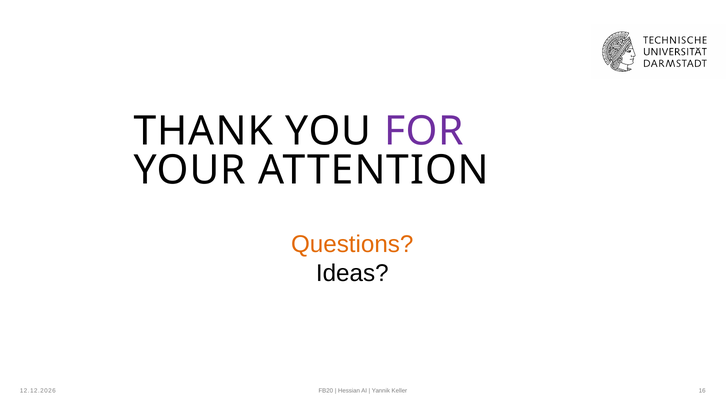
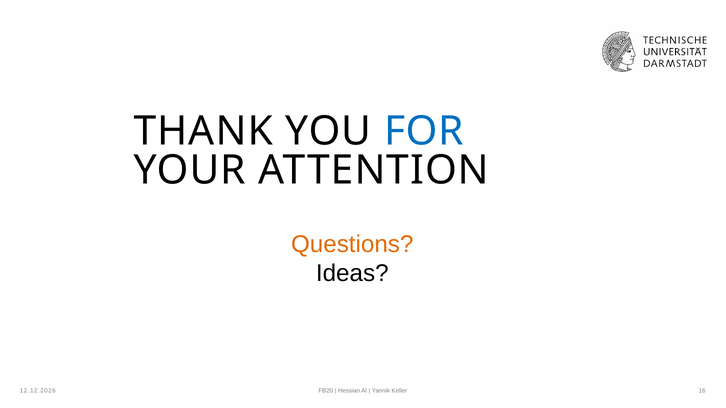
FOR colour: purple -> blue (424, 131)
